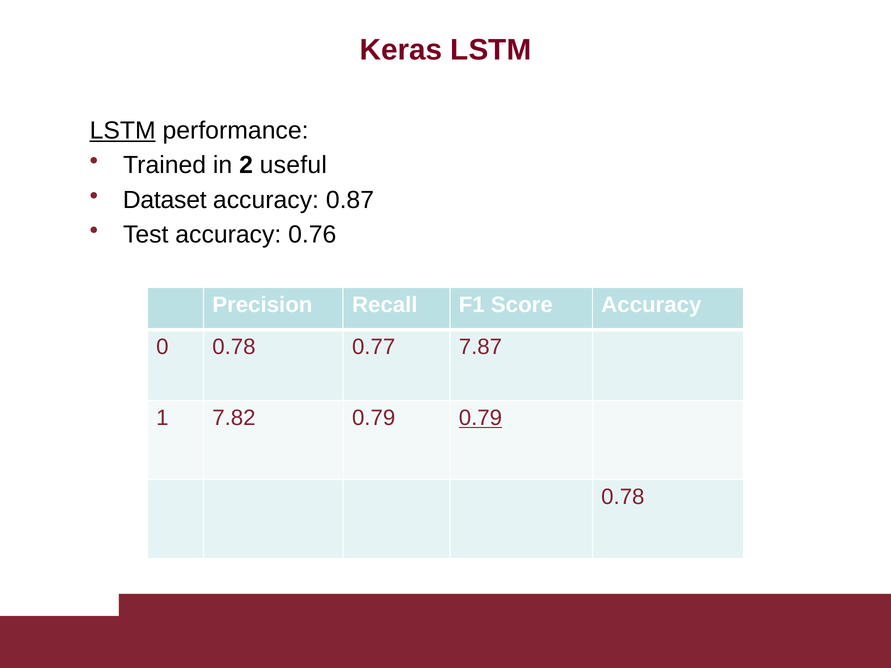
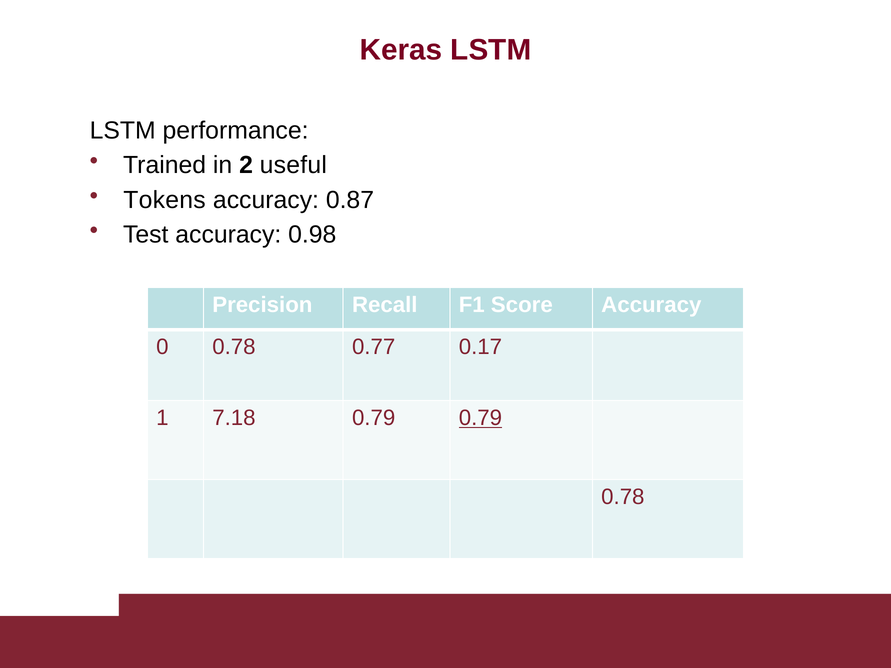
LSTM underline: present -> none (123, 131)
Dataset: Dataset -> Tokens (164, 200)
0.76: 0.76 -> 0.98 (312, 235)
7.87: 7.87 -> 0.17 (480, 347)
7.82: 7.82 -> 7.18 (234, 418)
